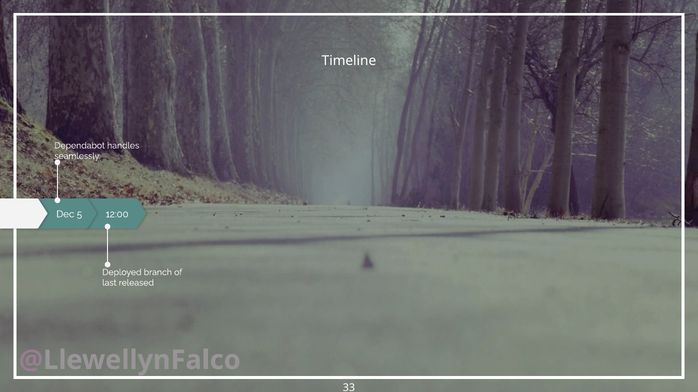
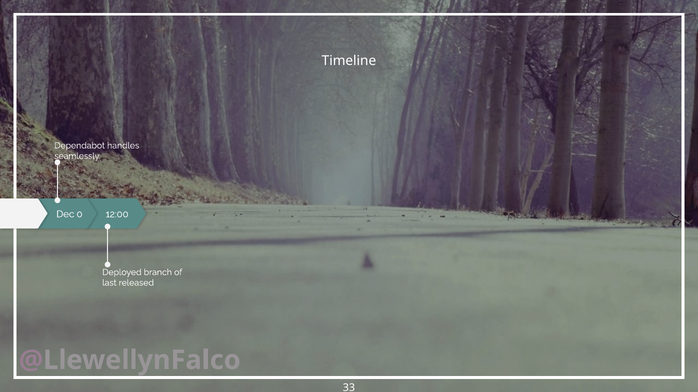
5: 5 -> 0 (80, 214)
